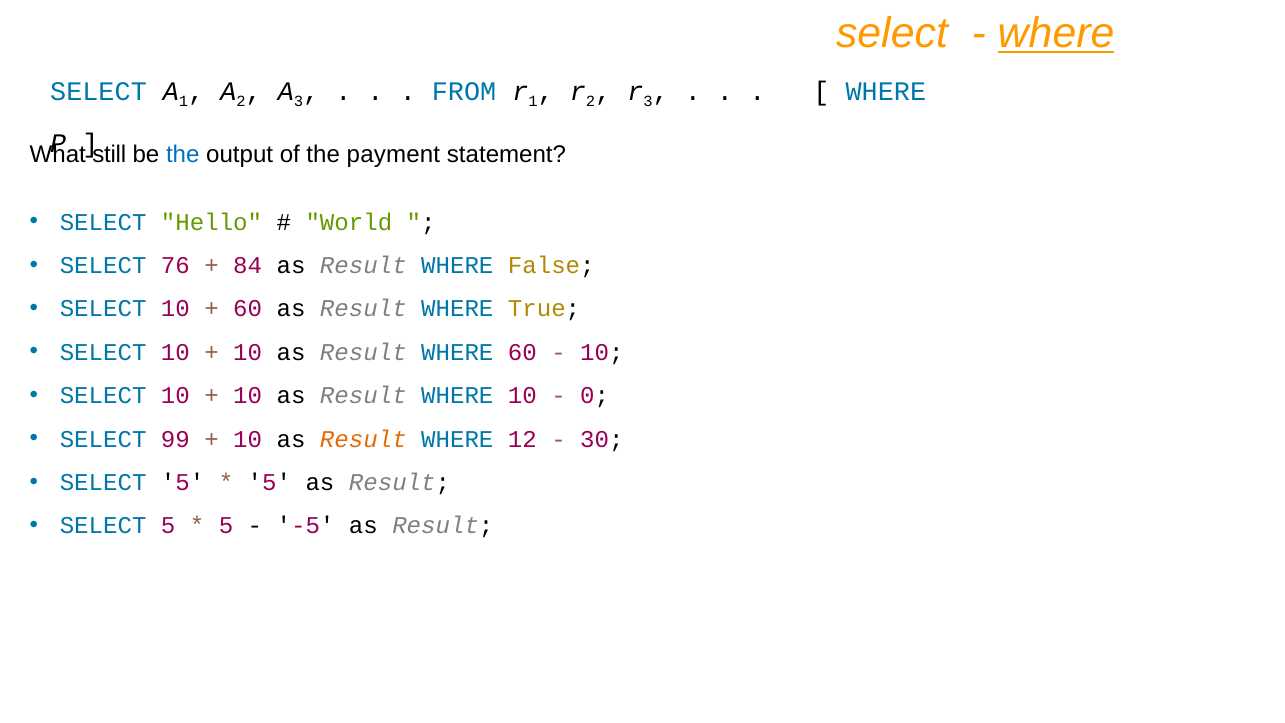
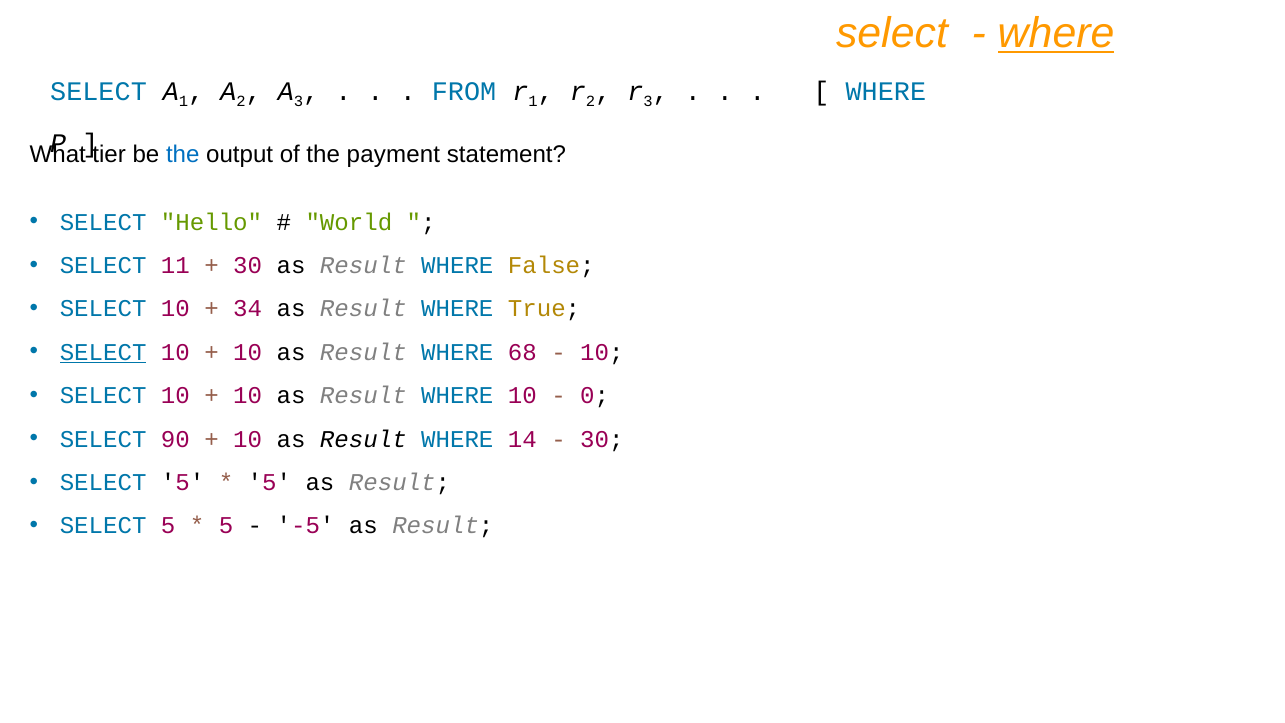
still: still -> tier (109, 155)
76: 76 -> 11 (175, 266)
84: 84 -> 30 (248, 266)
60: 60 -> 34 (248, 309)
SELECT underline: none -> present (103, 352)
WHERE 60: 60 -> 68 (522, 352)
99: 99 -> 90 (175, 439)
Result colour: orange -> black (363, 439)
12: 12 -> 14 (522, 439)
